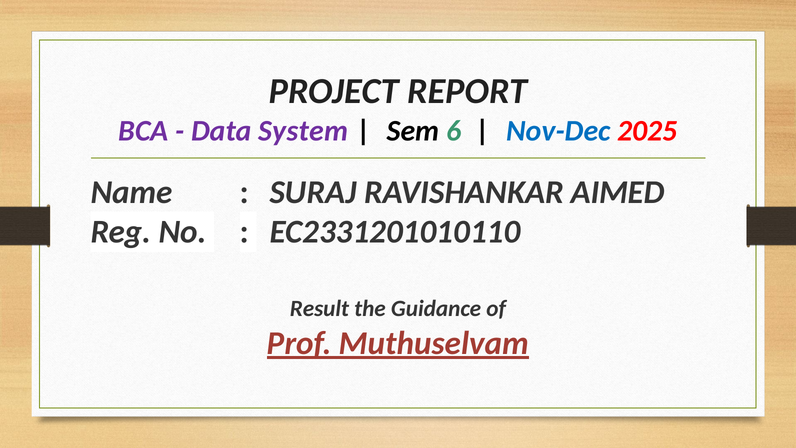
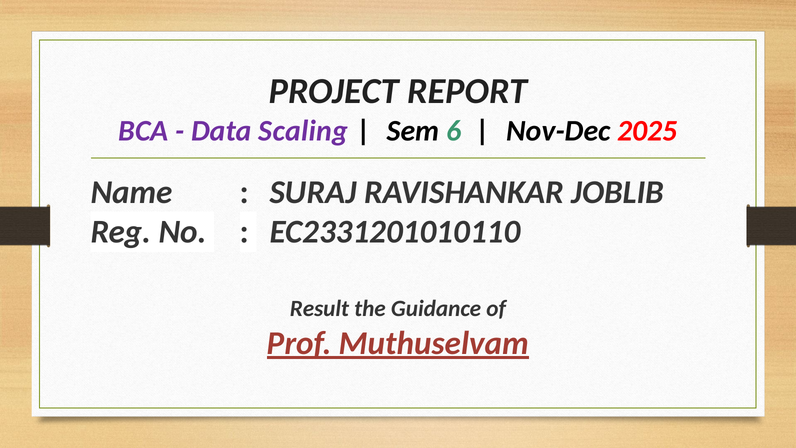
System: System -> Scaling (303, 131)
Nov-Dec colour: blue -> black (558, 131)
AIMED: AIMED -> JOBLIB (618, 192)
